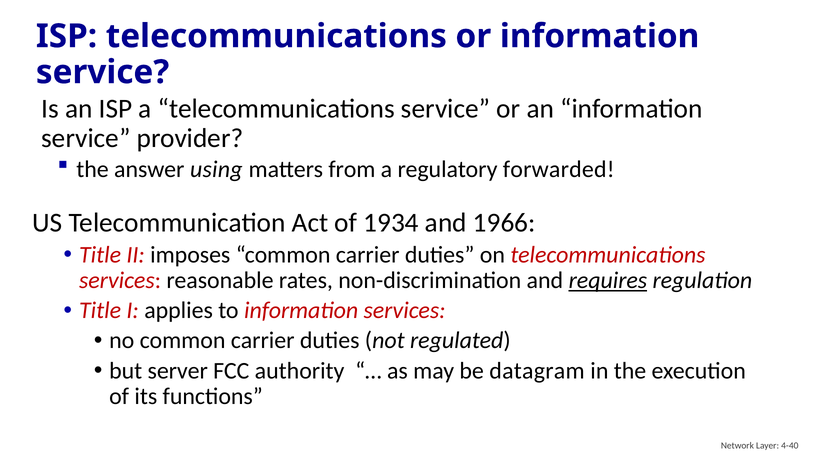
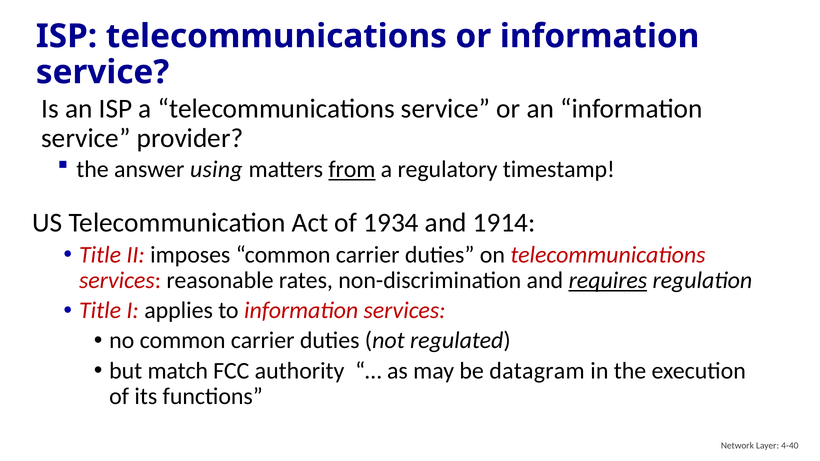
from underline: none -> present (352, 169)
forwarded: forwarded -> timestamp (559, 169)
1966: 1966 -> 1914 (504, 223)
server: server -> match (178, 371)
